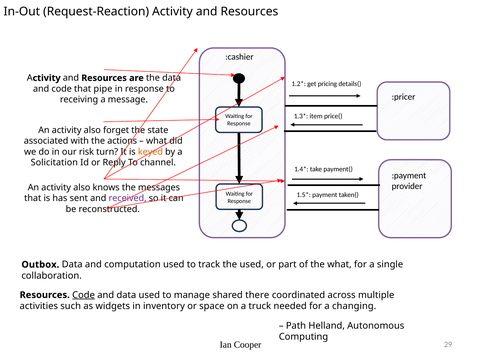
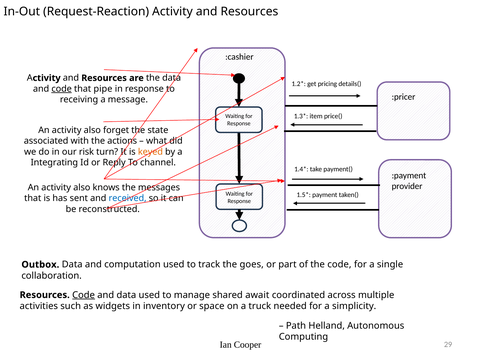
code underline: none -> present (62, 89)
Solicitation: Solicitation -> Integrating (54, 163)
received colour: purple -> blue (128, 198)
the used: used -> goes (252, 264)
the what: what -> code (339, 264)
there: there -> await (257, 295)
changing: changing -> simplicity (354, 306)
